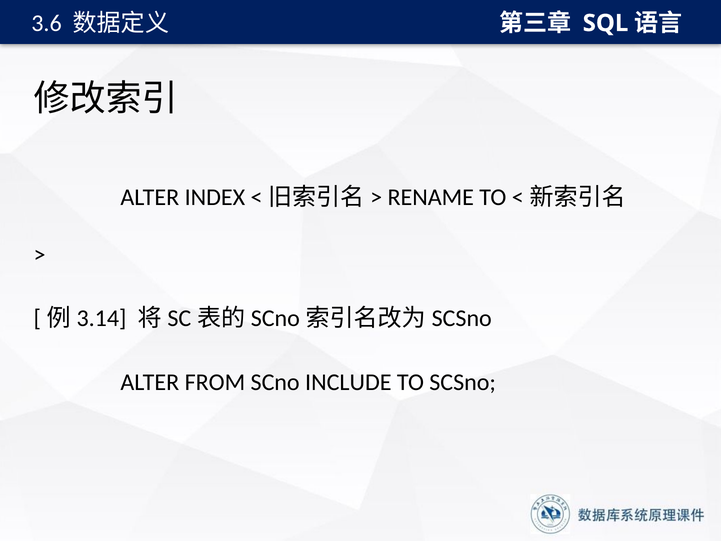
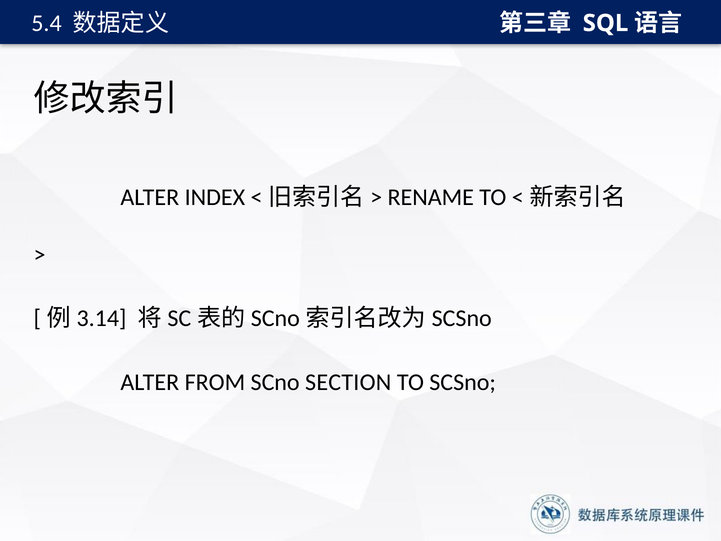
3.6: 3.6 -> 5.4 (47, 24)
INCLUDE: INCLUDE -> SECTION (348, 382)
